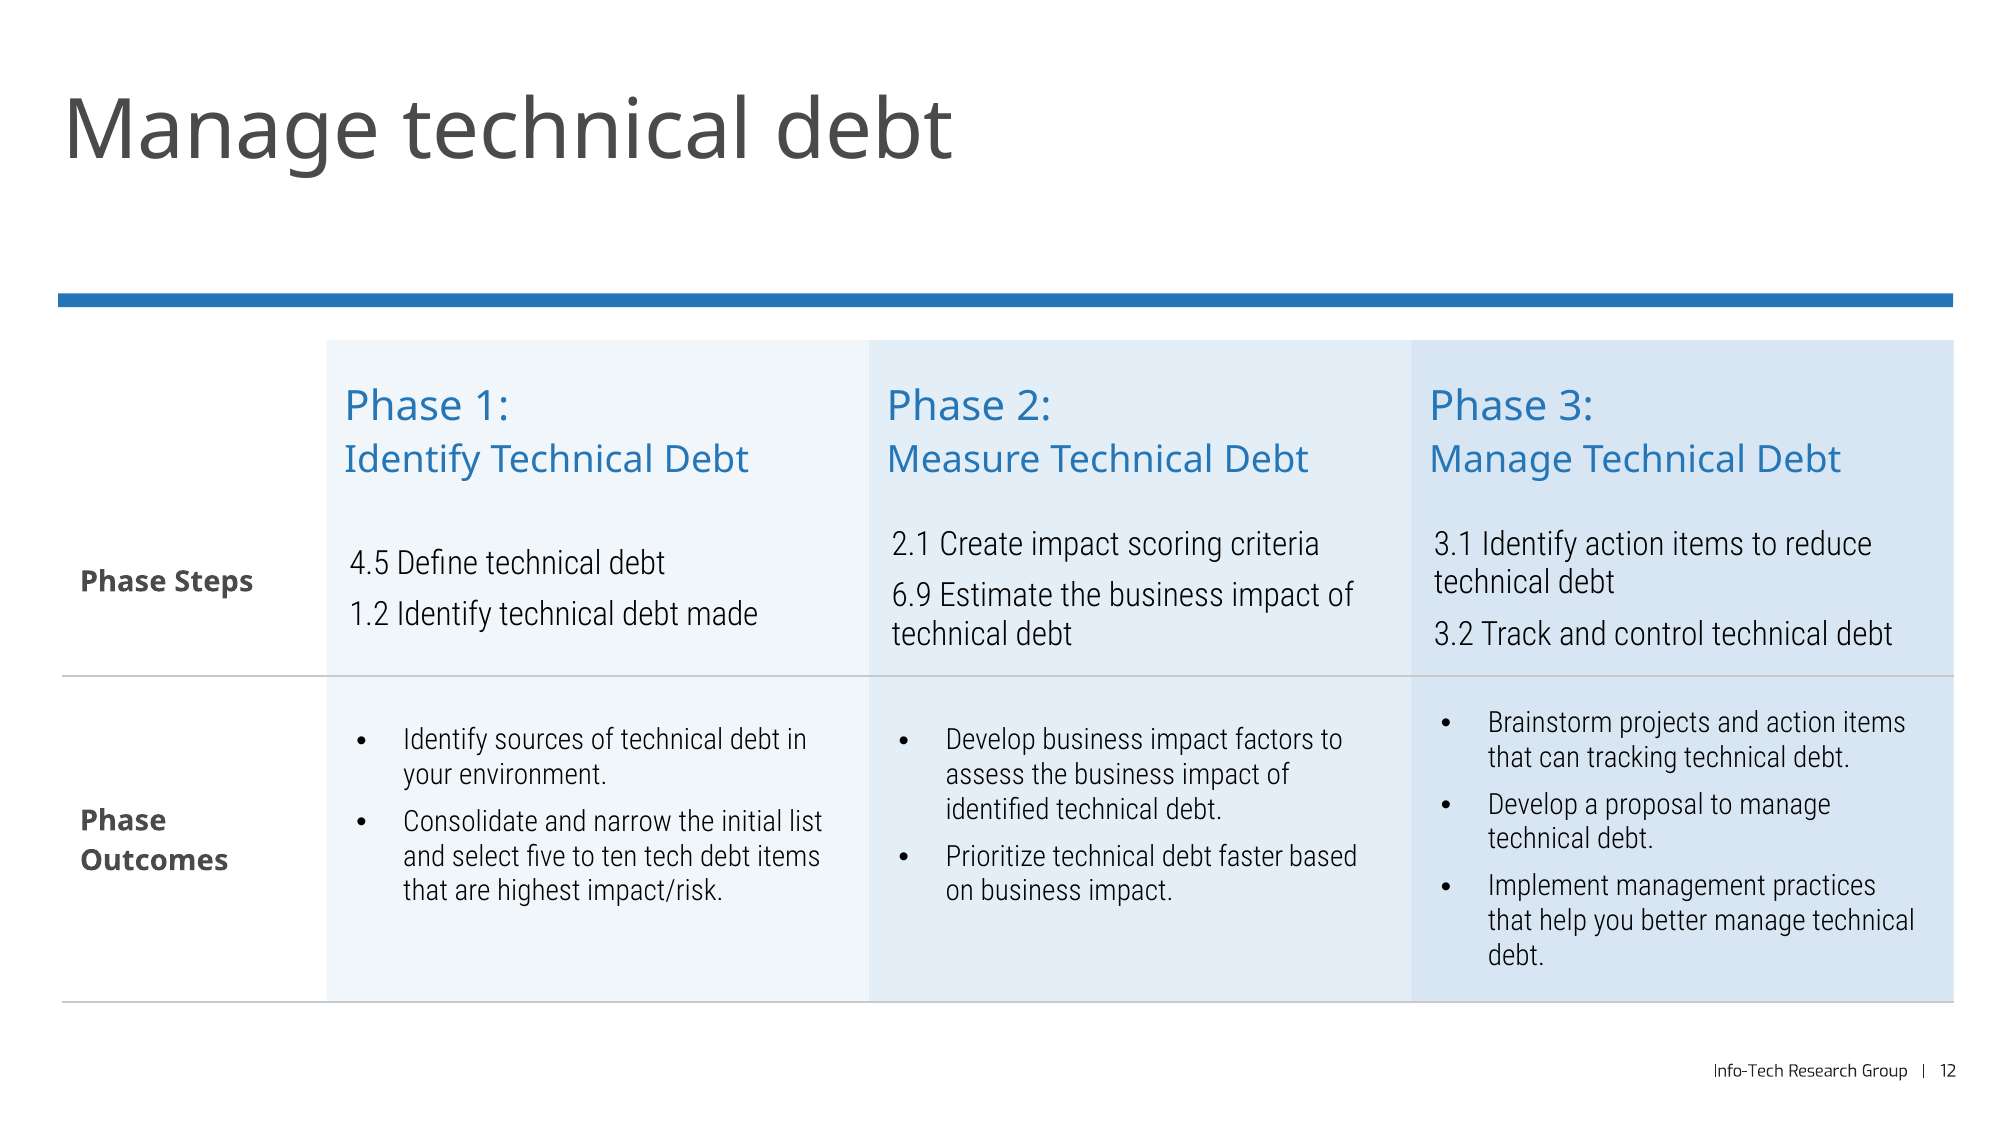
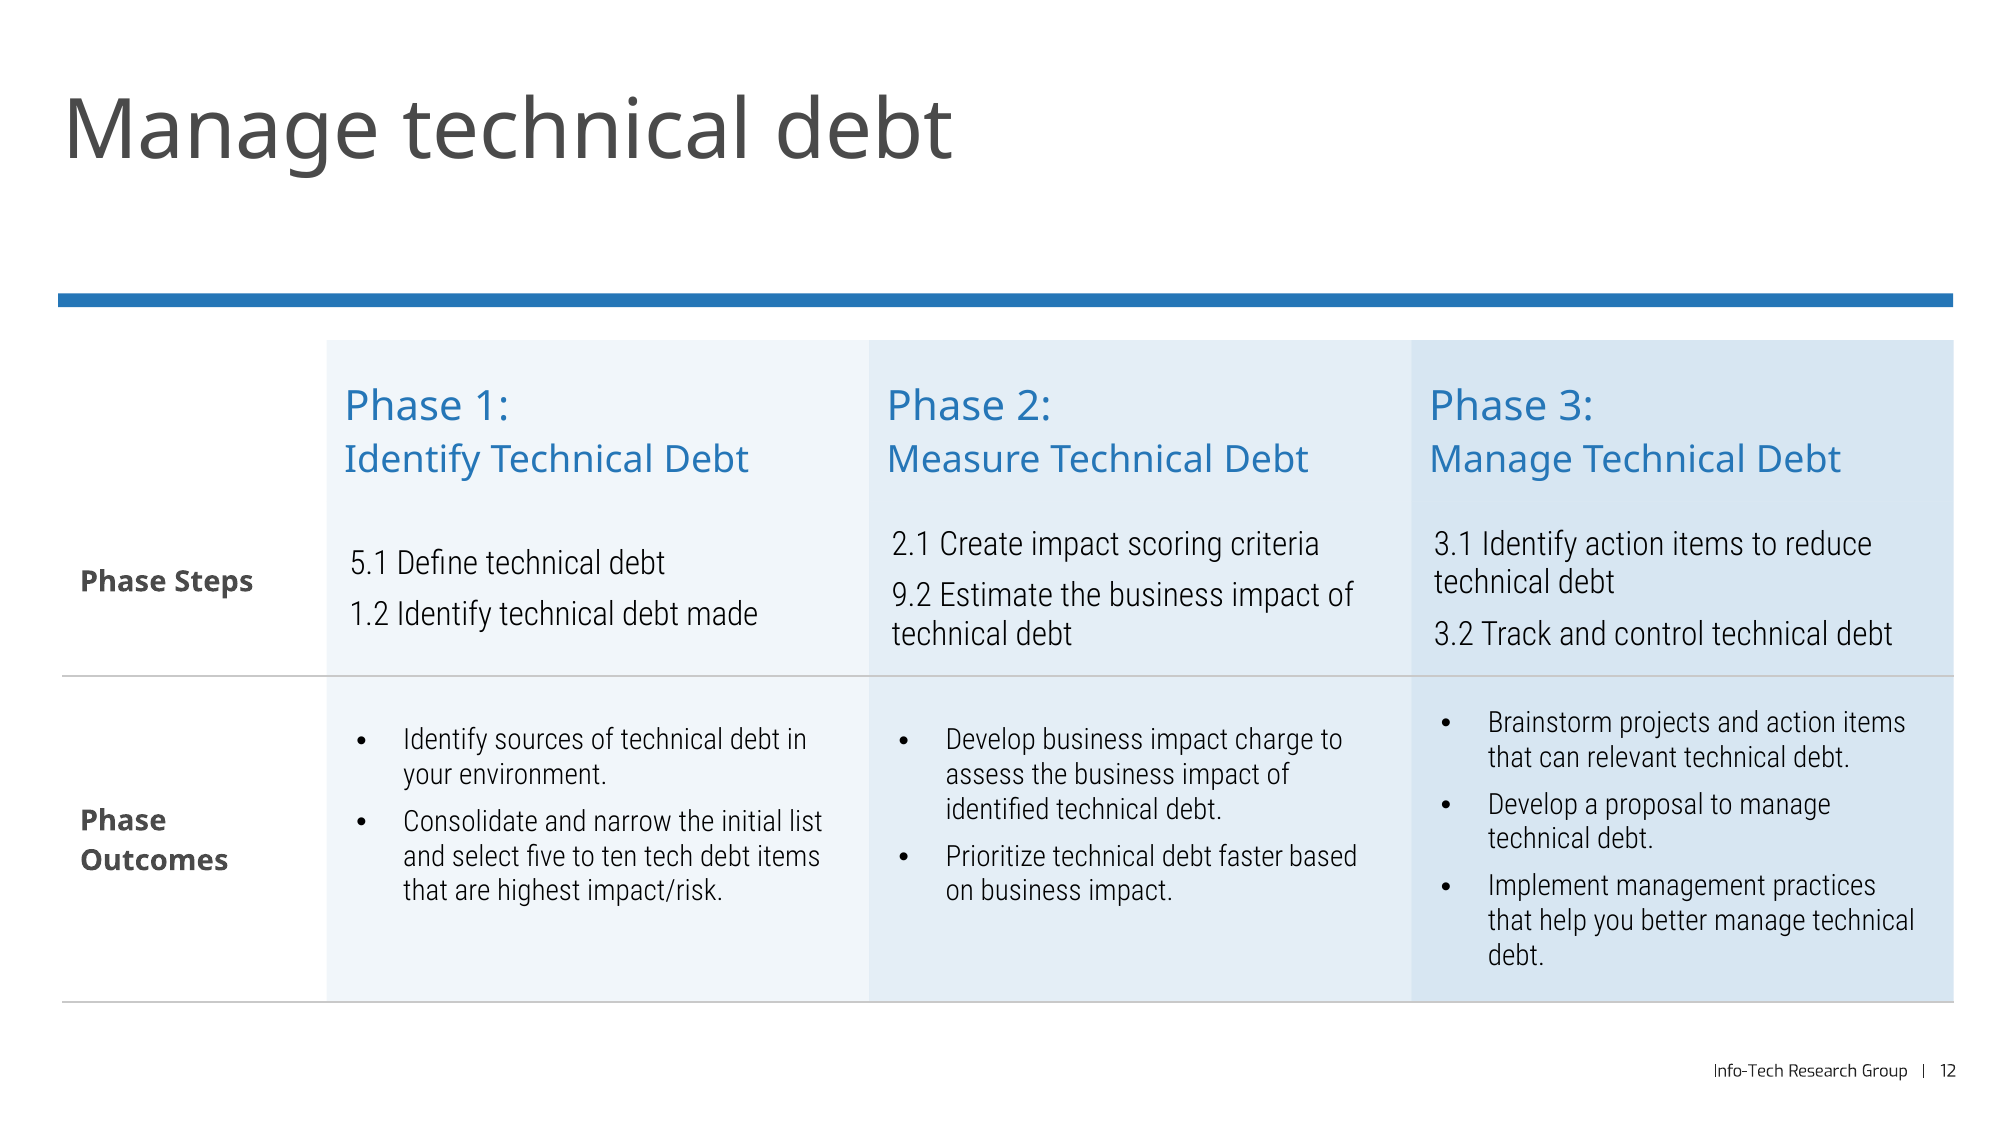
4.5: 4.5 -> 5.1 (369, 563)
6.9: 6.9 -> 9.2 (912, 595)
factors: factors -> charge (1274, 740)
tracking: tracking -> relevant (1632, 757)
